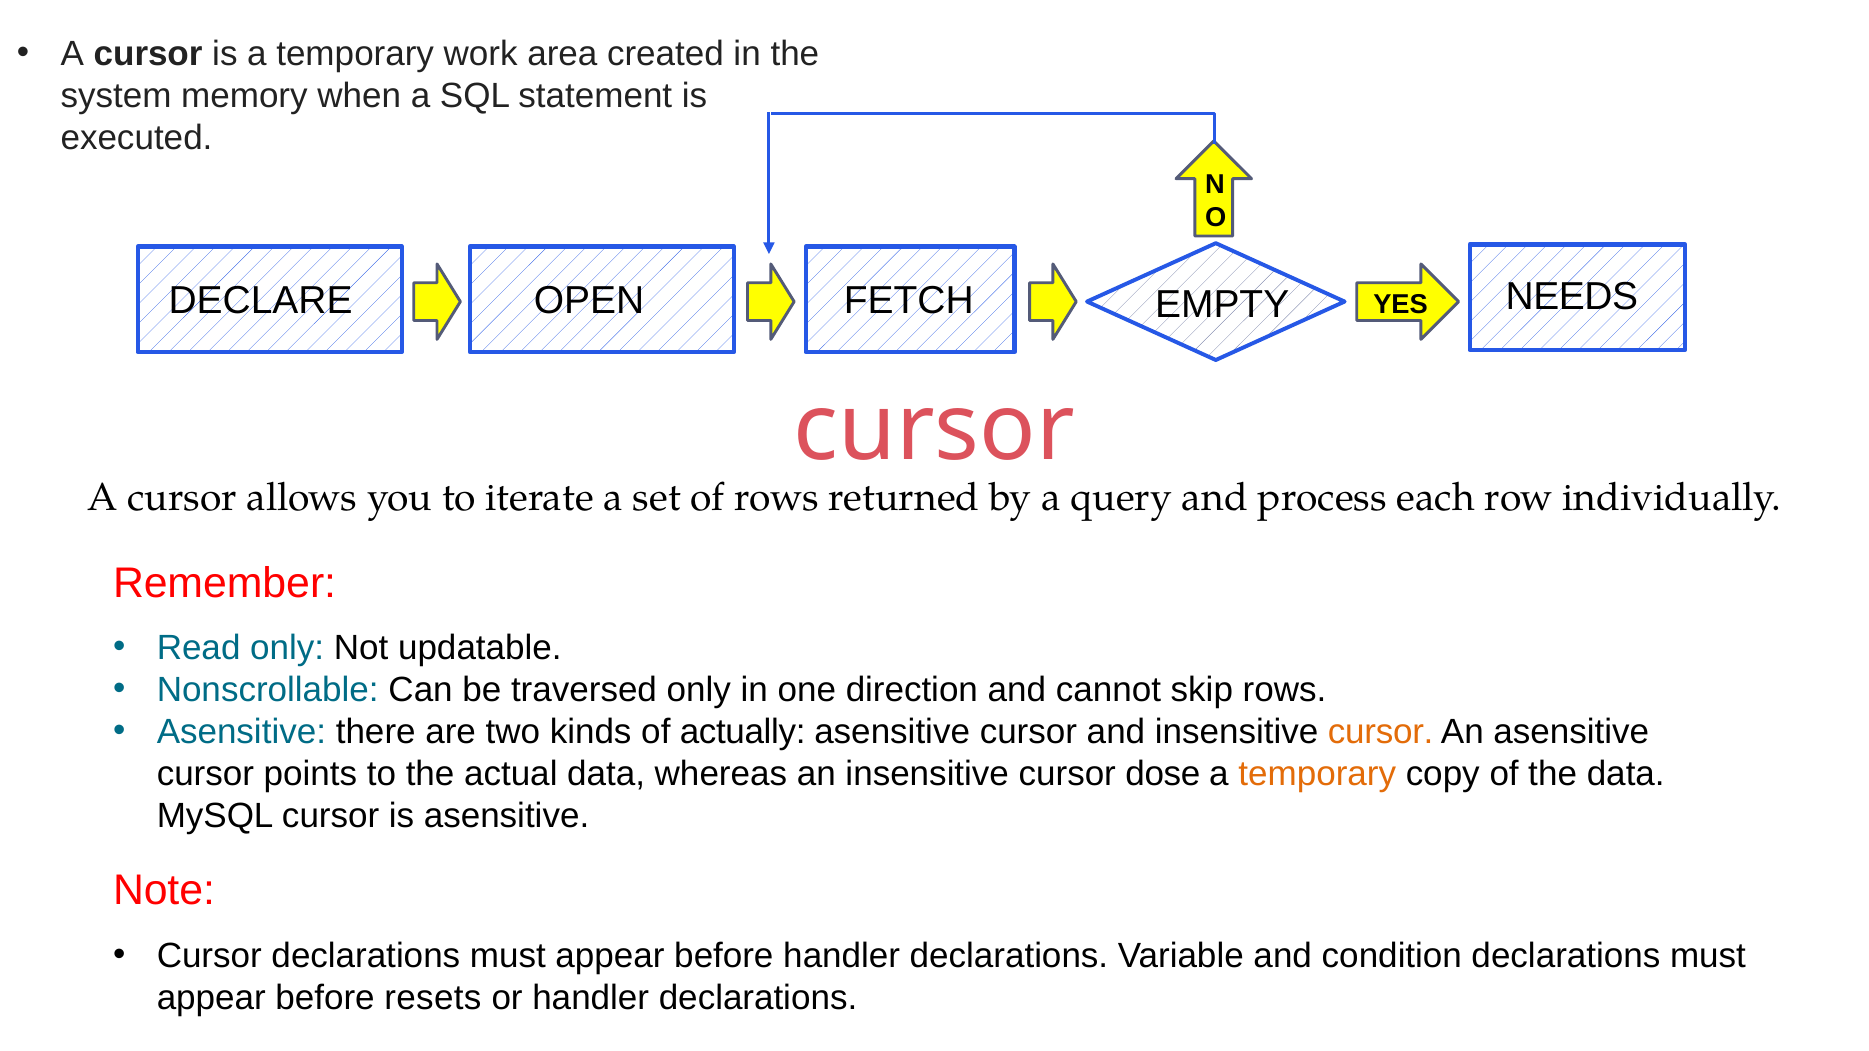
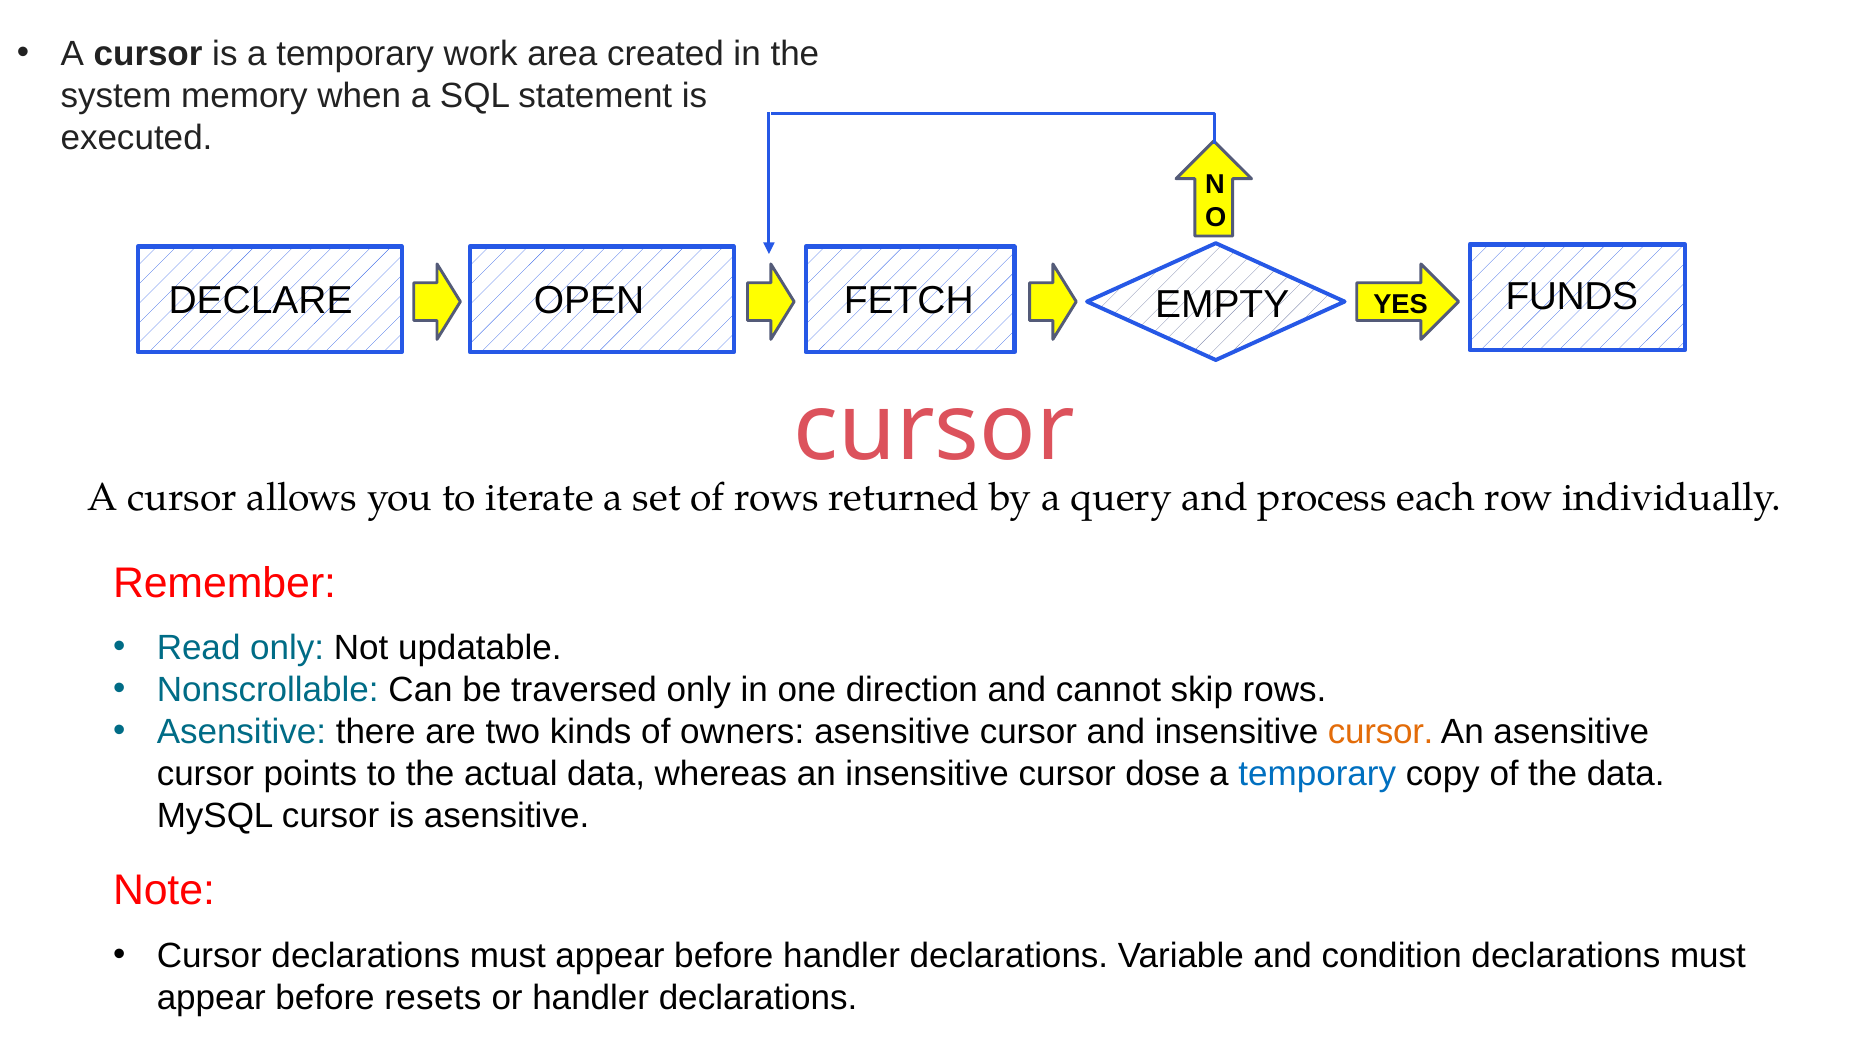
NEEDS: NEEDS -> FUNDS (1572, 297)
actually: actually -> owners (742, 732)
temporary colour: orange -> blue (1317, 774)
